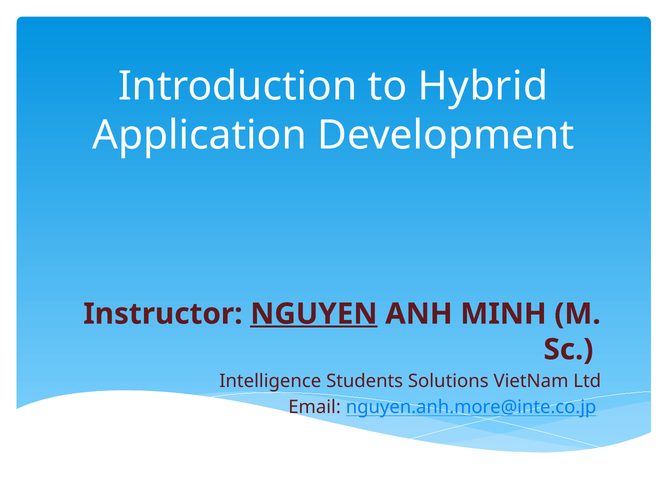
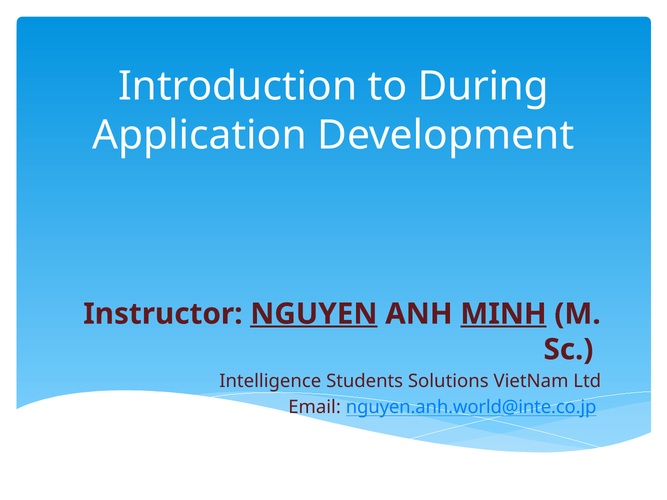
Hybrid: Hybrid -> During (483, 86)
MINH underline: none -> present (503, 314)
nguyen.anh.more@inte.co.jp: nguyen.anh.more@inte.co.jp -> nguyen.anh.world@inte.co.jp (471, 408)
